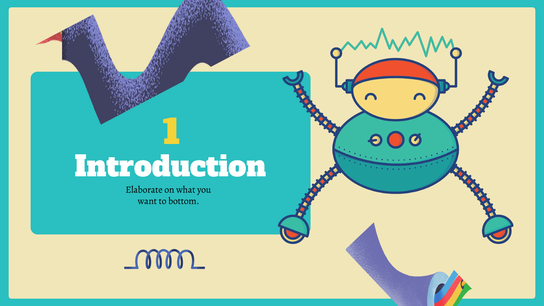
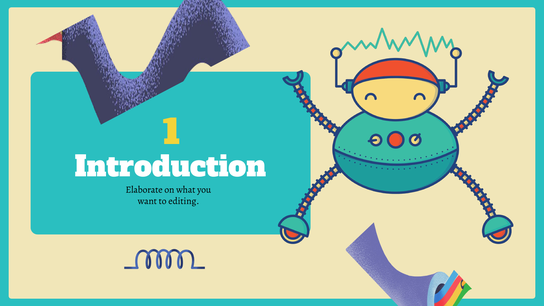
bottom: bottom -> editing (184, 201)
